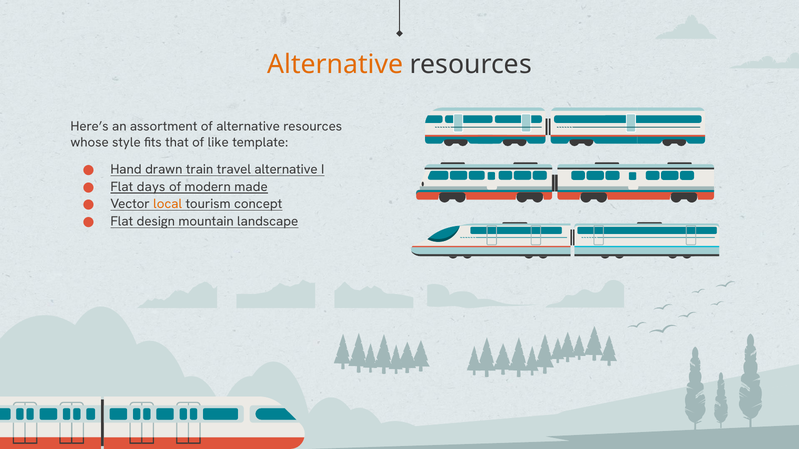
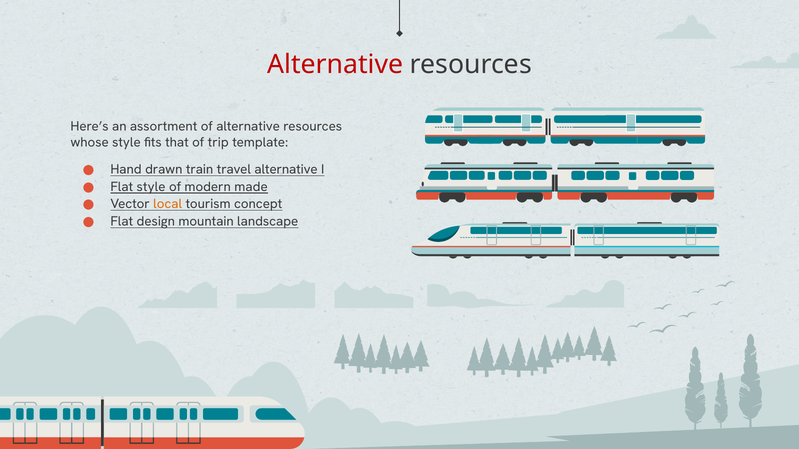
Alternative colour: orange -> red (335, 65)
like: like -> trip (218, 143)
Flat days: days -> style (151, 187)
